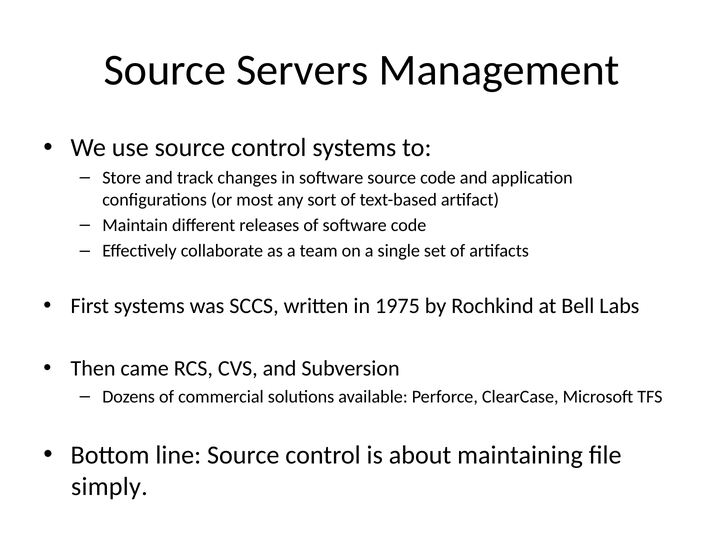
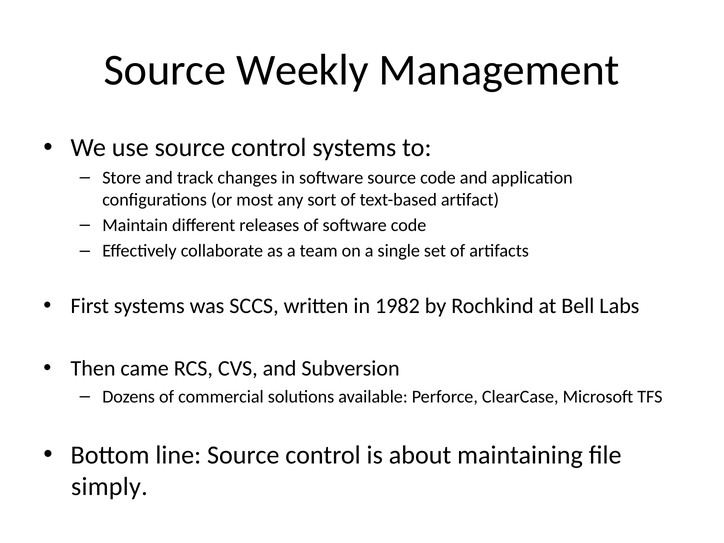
Servers: Servers -> Weekly (302, 70)
1975: 1975 -> 1982 (397, 306)
